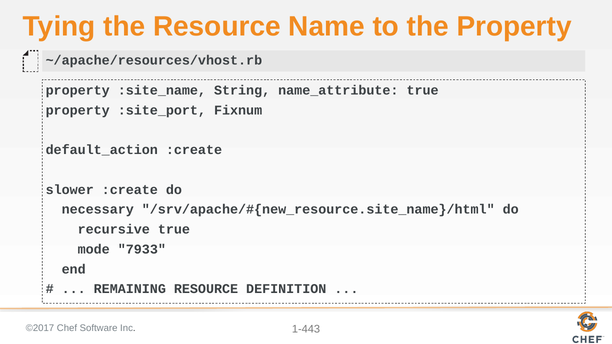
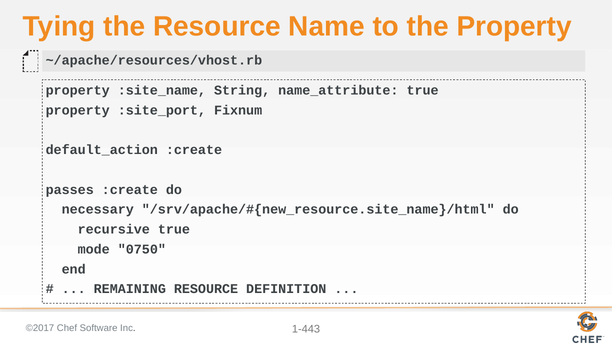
slower: slower -> passes (70, 190)
7933: 7933 -> 0750 (142, 249)
